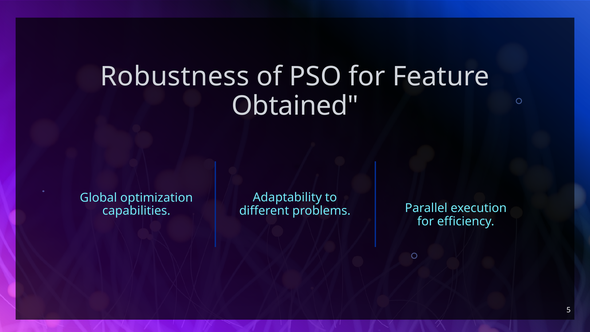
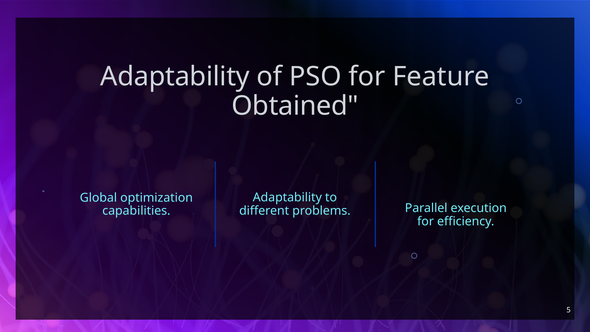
Robustness: Robustness -> Adaptability (175, 77)
